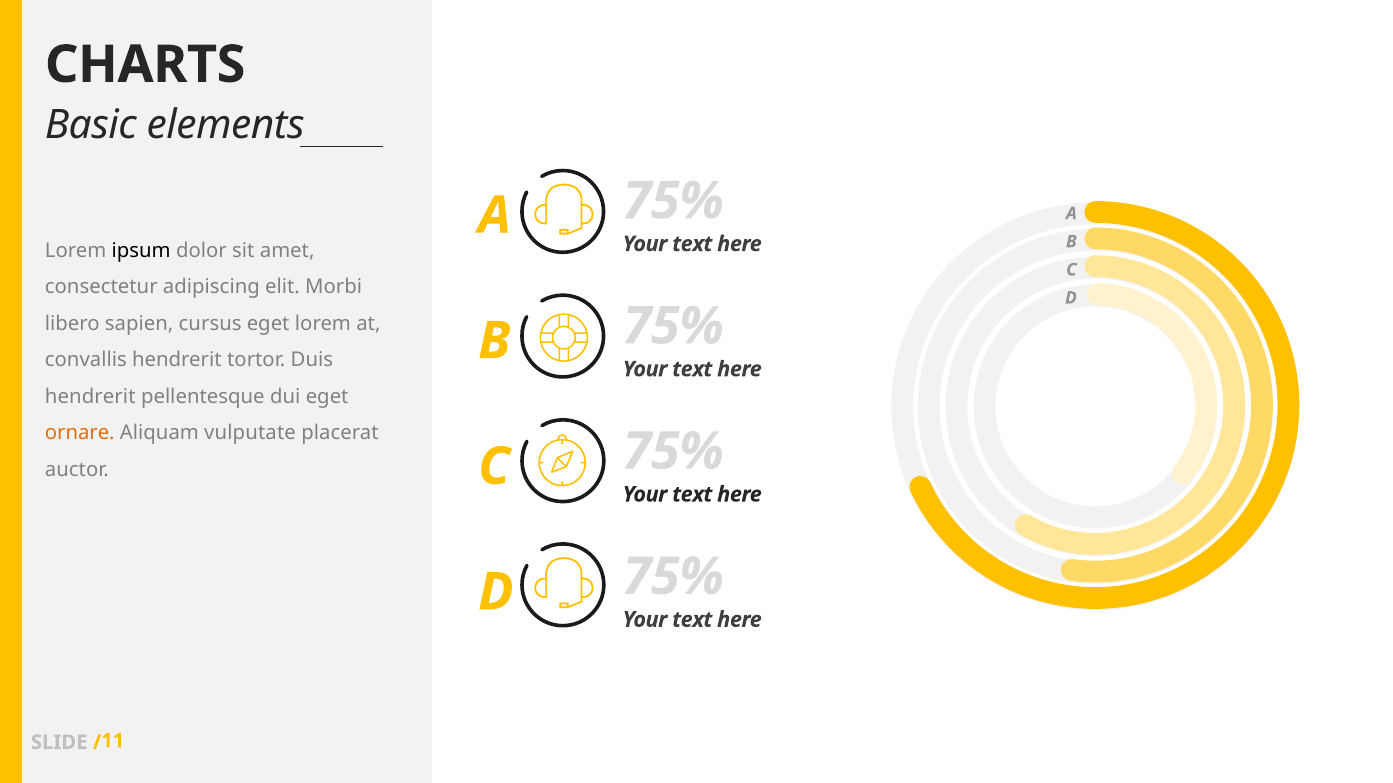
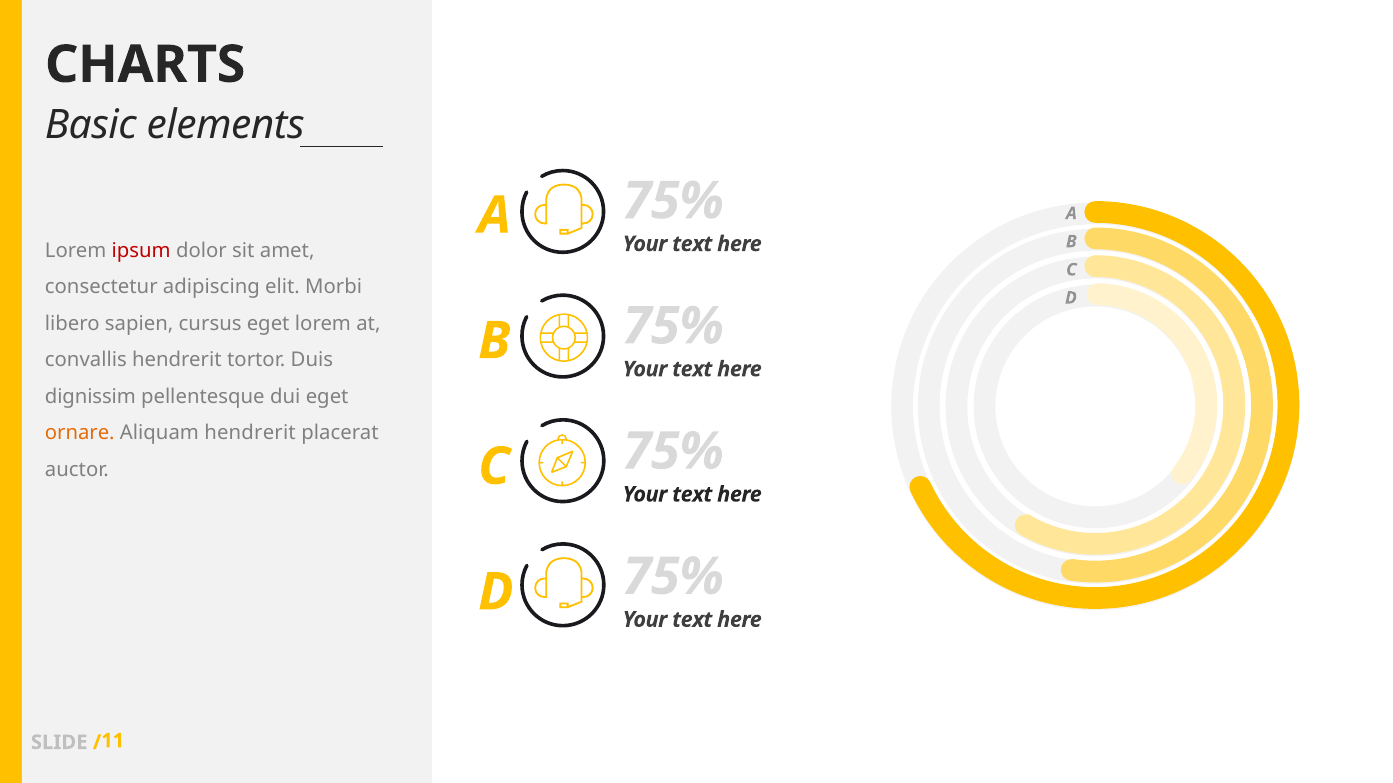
ipsum colour: black -> red (141, 251)
hendrerit: hendrerit -> dignissim (90, 397)
Aliquam vulputate: vulputate -> hendrerit (250, 434)
